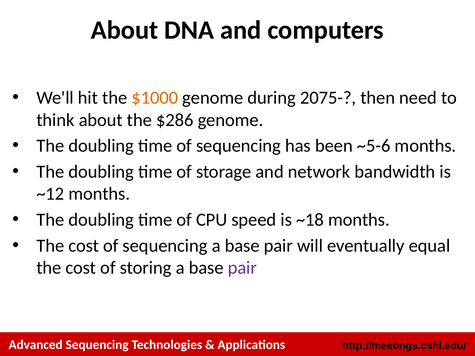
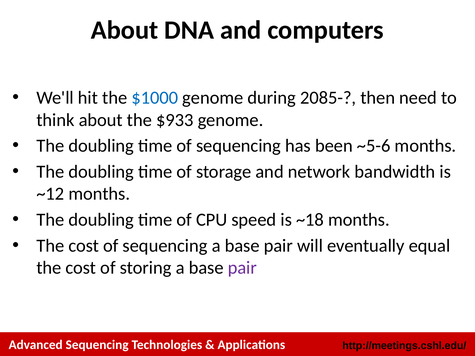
$1000 colour: orange -> blue (155, 98)
2075-: 2075- -> 2085- (328, 98)
$286: $286 -> $933 (175, 120)
